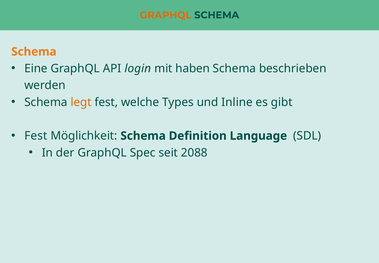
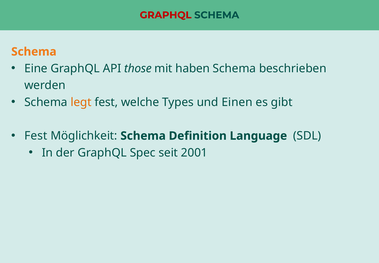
GRAPHQL colour: orange -> red (166, 15)
login: login -> those (138, 68)
Inline: Inline -> Einen (237, 102)
2088: 2088 -> 2001 (194, 152)
